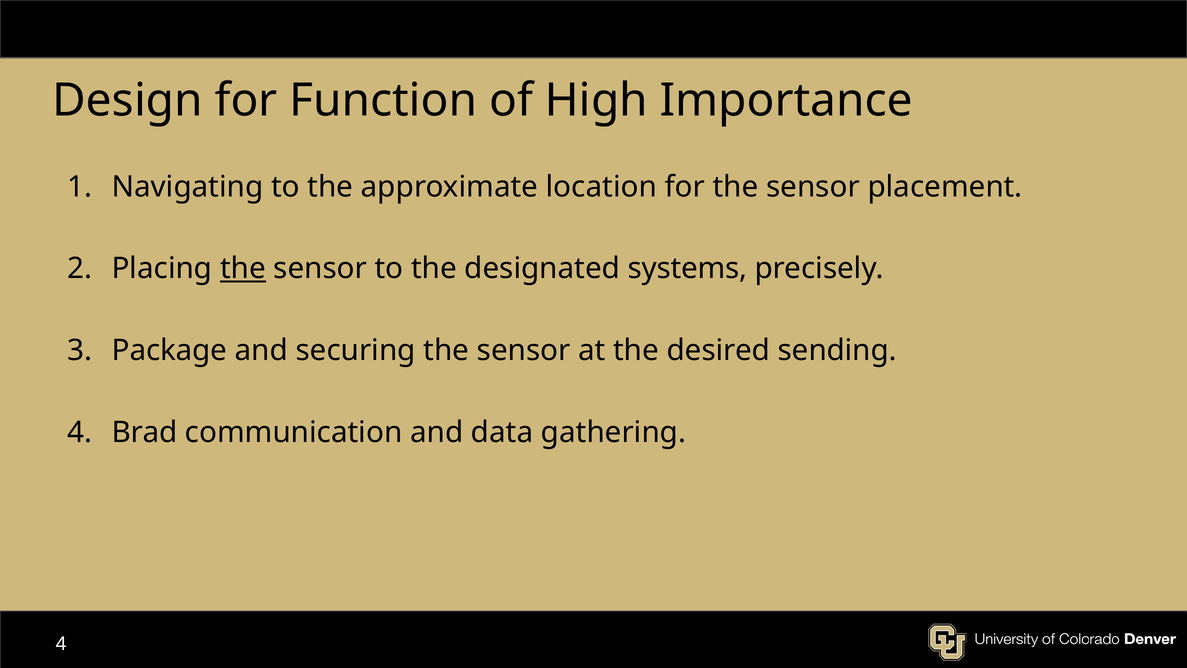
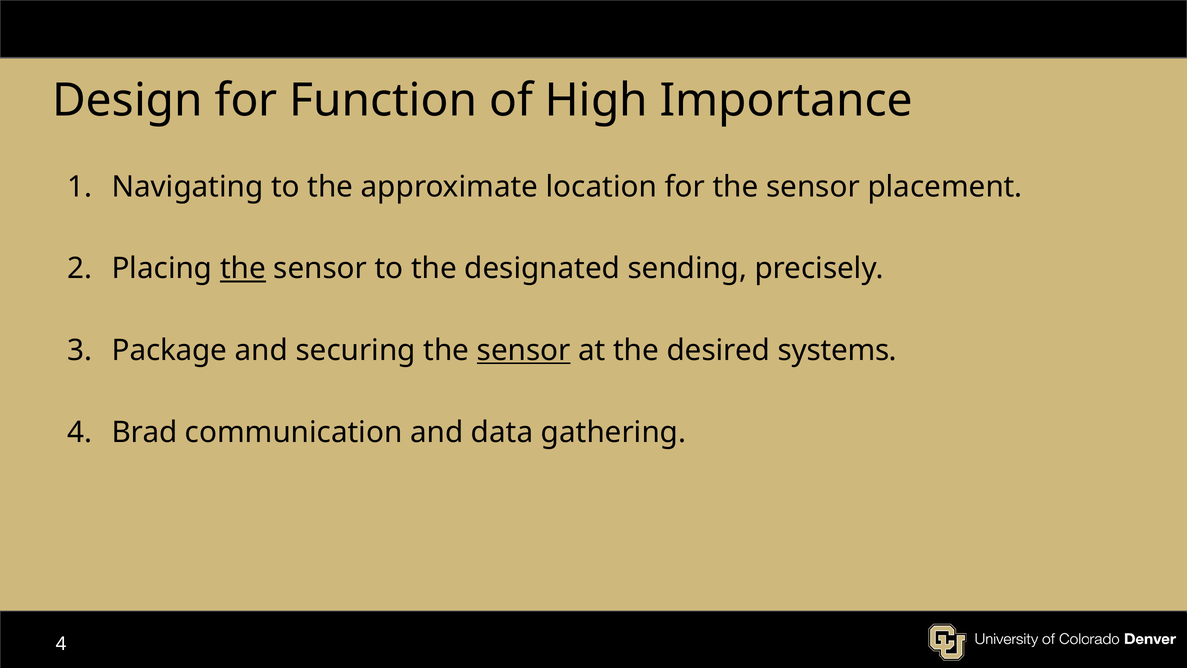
systems: systems -> sending (687, 269)
sensor underline: none -> present (524, 350)
sending: sending -> systems (837, 350)
